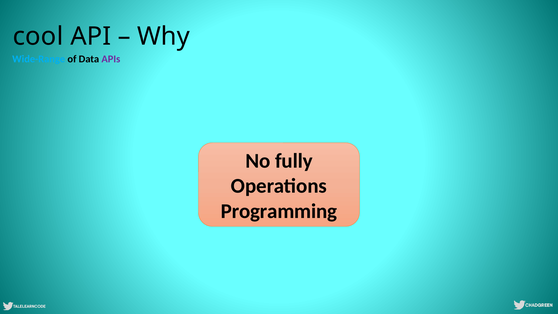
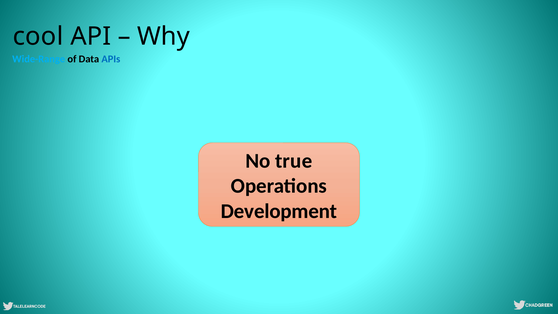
APIs colour: purple -> blue (111, 59)
fully: fully -> true (294, 161)
Programming: Programming -> Development (279, 211)
